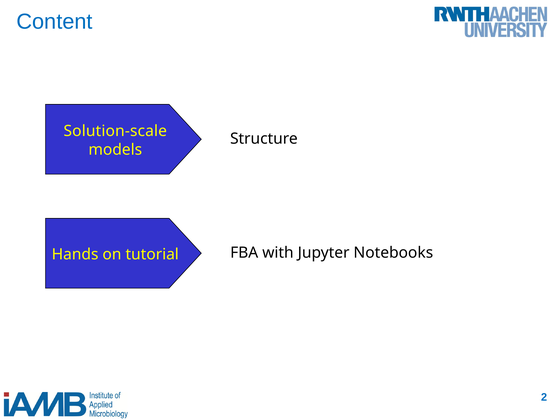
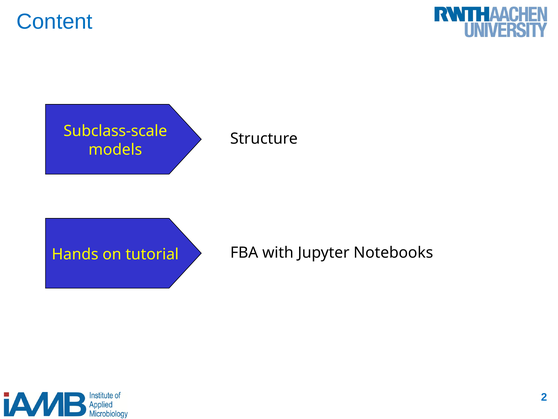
Solution-scale: Solution-scale -> Subclass-scale (115, 131)
